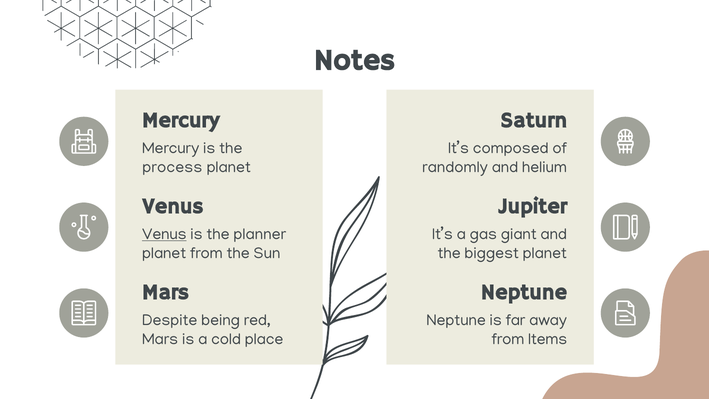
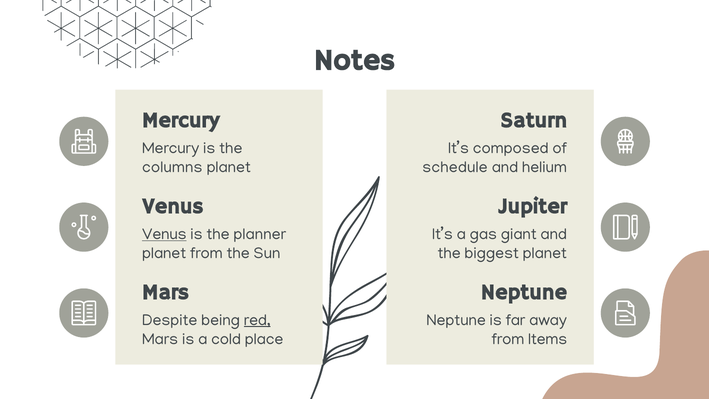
process: process -> columns (172, 167)
randomly: randomly -> schedule (455, 167)
red underline: none -> present (257, 320)
